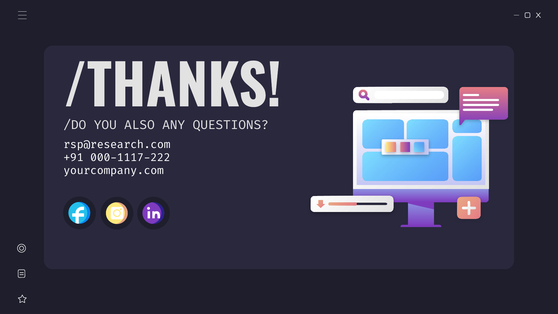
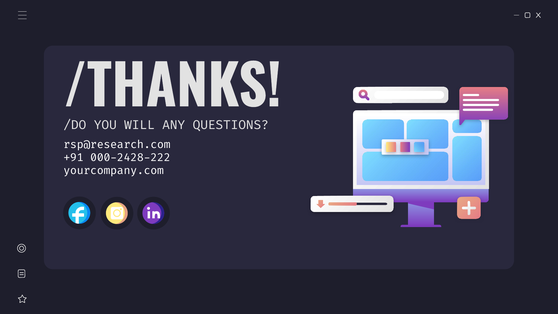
ALSO: ALSO -> WILL (139, 125)
000-1117-222: 000-1117-222 -> 000-2428-222 (130, 157)
